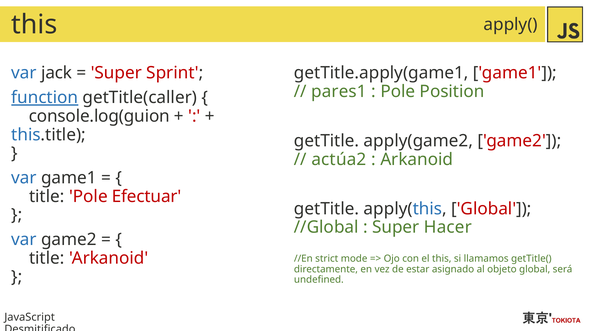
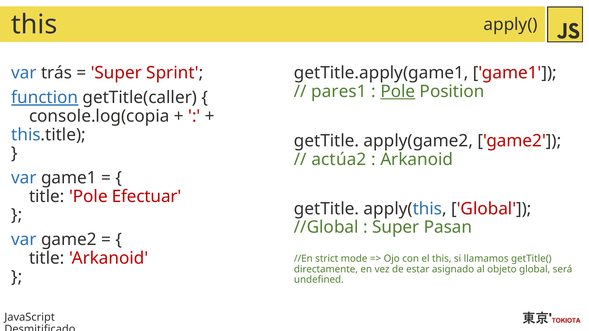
jack: jack -> trás (57, 73)
Pole underline: none -> present (398, 92)
console.log(guion: console.log(guion -> console.log(copia (99, 116)
Hacer: Hacer -> Pasan (448, 227)
